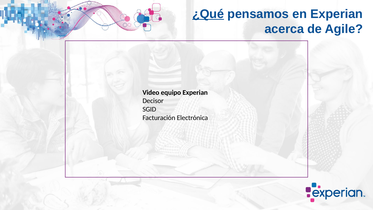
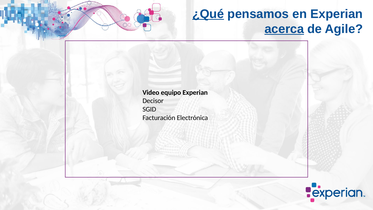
acerca underline: none -> present (284, 29)
